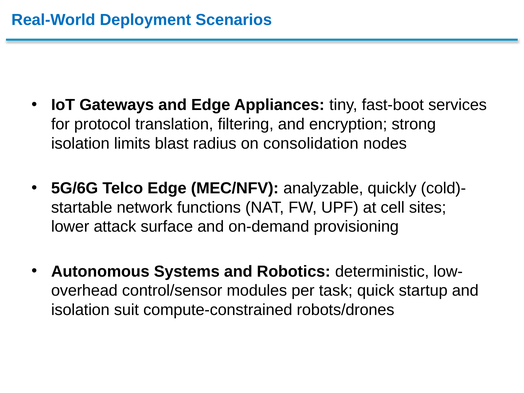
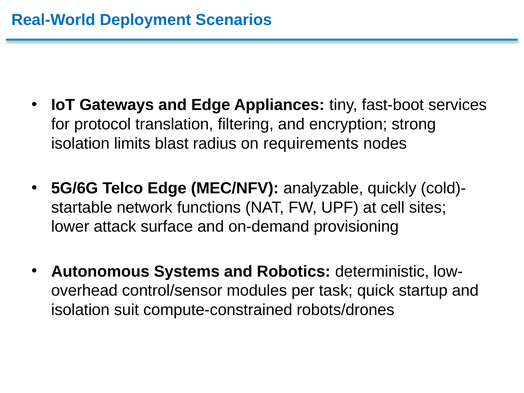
consolidation: consolidation -> requirements (311, 143)
